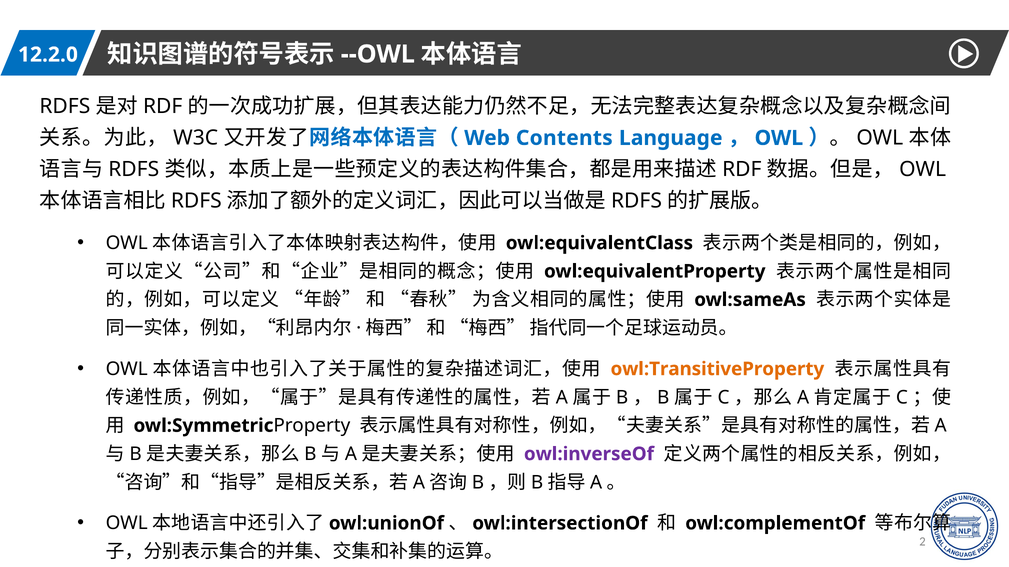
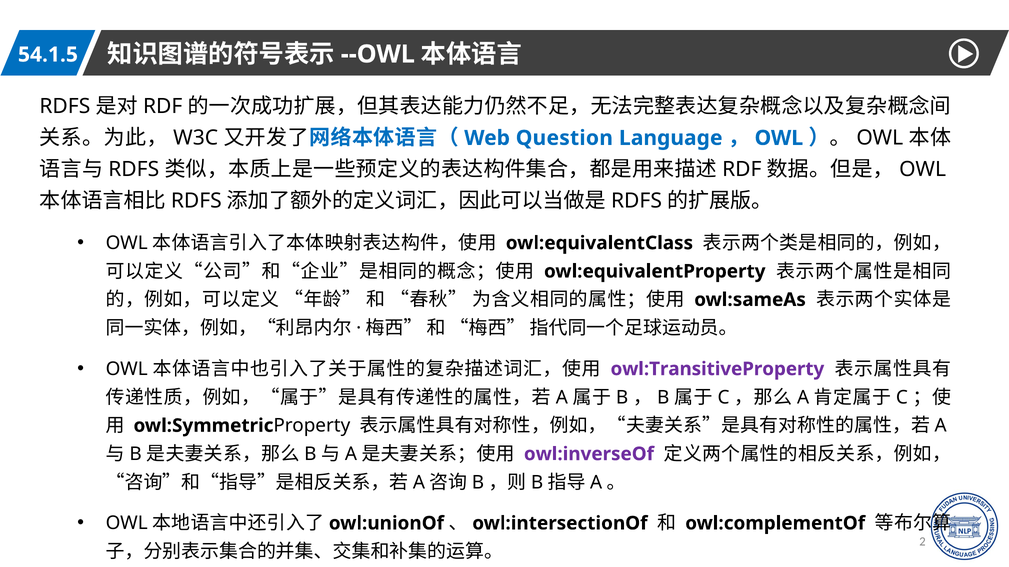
12.2.0: 12.2.0 -> 54.1.5 (48, 55)
Contents: Contents -> Question (564, 138)
owl:TransitiveProperty colour: orange -> purple (717, 369)
